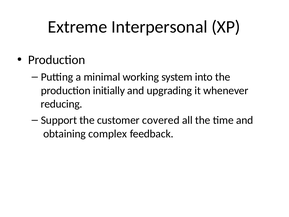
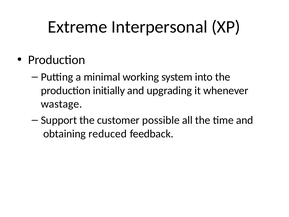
reducing: reducing -> wastage (61, 104)
covered: covered -> possible (161, 120)
complex: complex -> reduced (108, 134)
